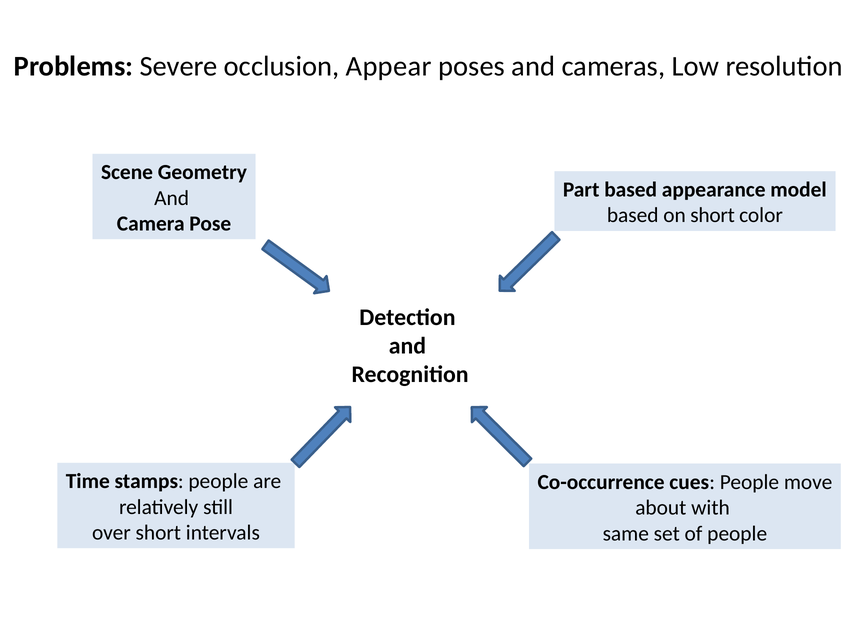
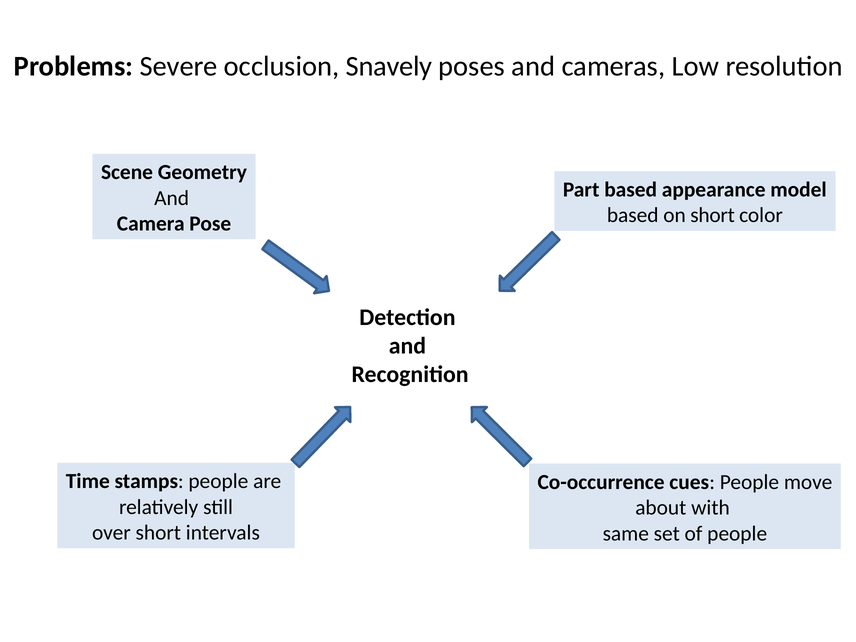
Appear: Appear -> Snavely (389, 66)
